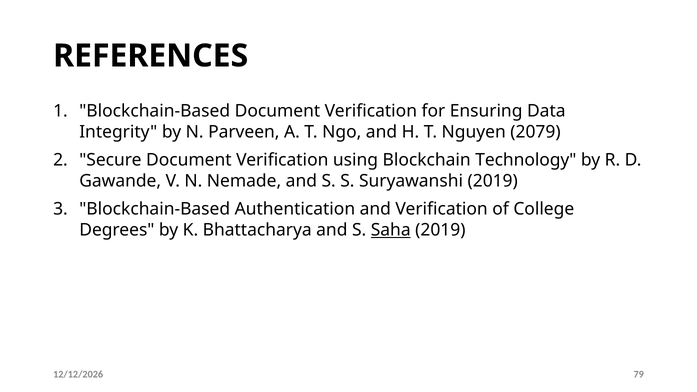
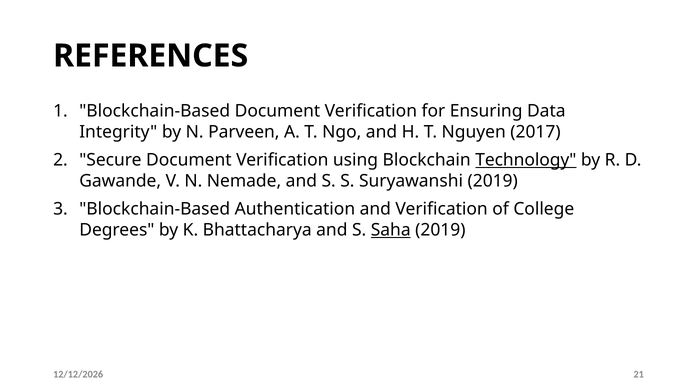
2079: 2079 -> 2017 (535, 132)
Technology underline: none -> present (526, 160)
79: 79 -> 21 (639, 375)
